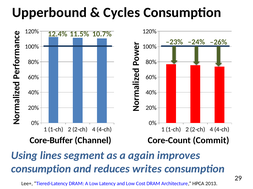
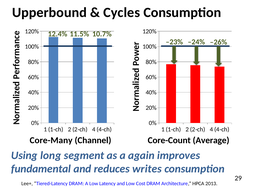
Core-Buffer: Core-Buffer -> Core-Many (51, 141)
Commit: Commit -> Average (211, 141)
lines: lines -> long (51, 156)
consumption: consumption -> fundamental (41, 170)
